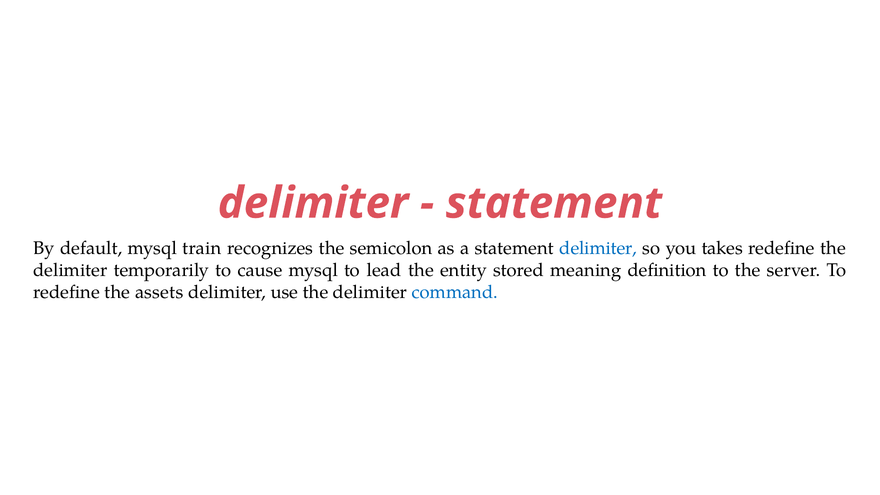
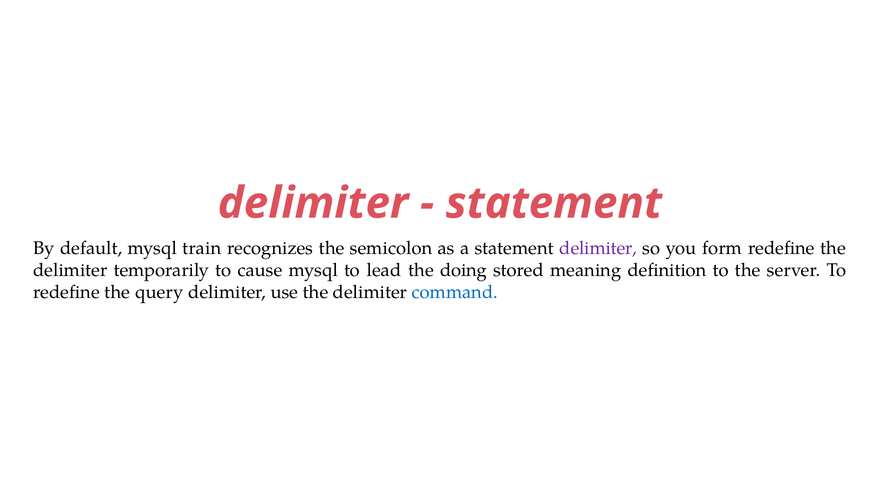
delimiter colour: blue -> purple (598, 248)
takes: takes -> form (722, 248)
entity: entity -> doing (464, 270)
assets: assets -> query (159, 292)
